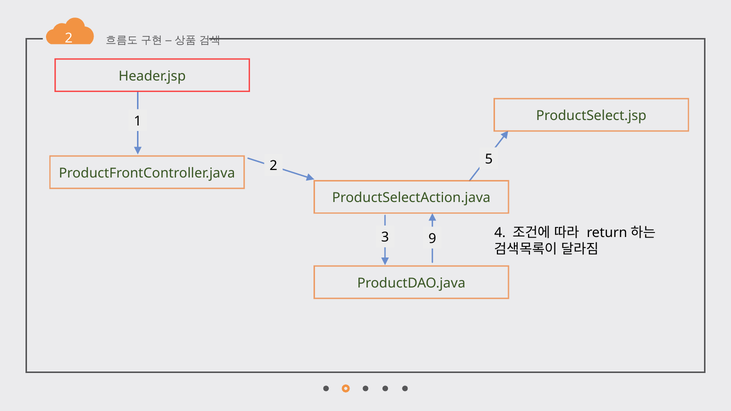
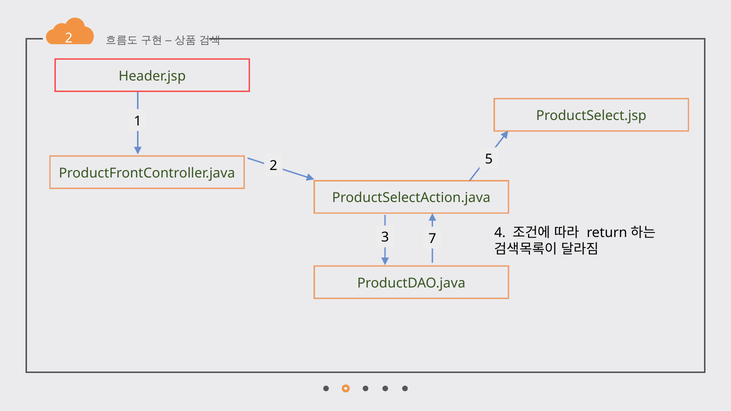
9: 9 -> 7 (432, 239)
